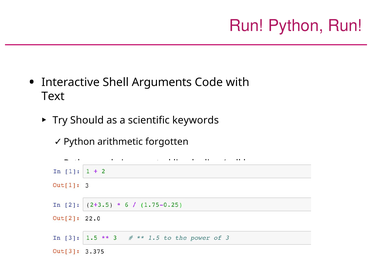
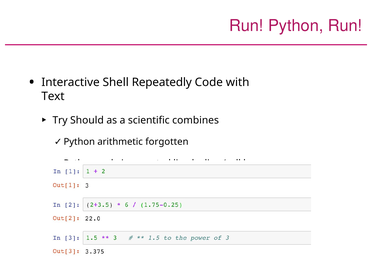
Arguments: Arguments -> Repeatedly (162, 82)
keywords: keywords -> combines (196, 120)
